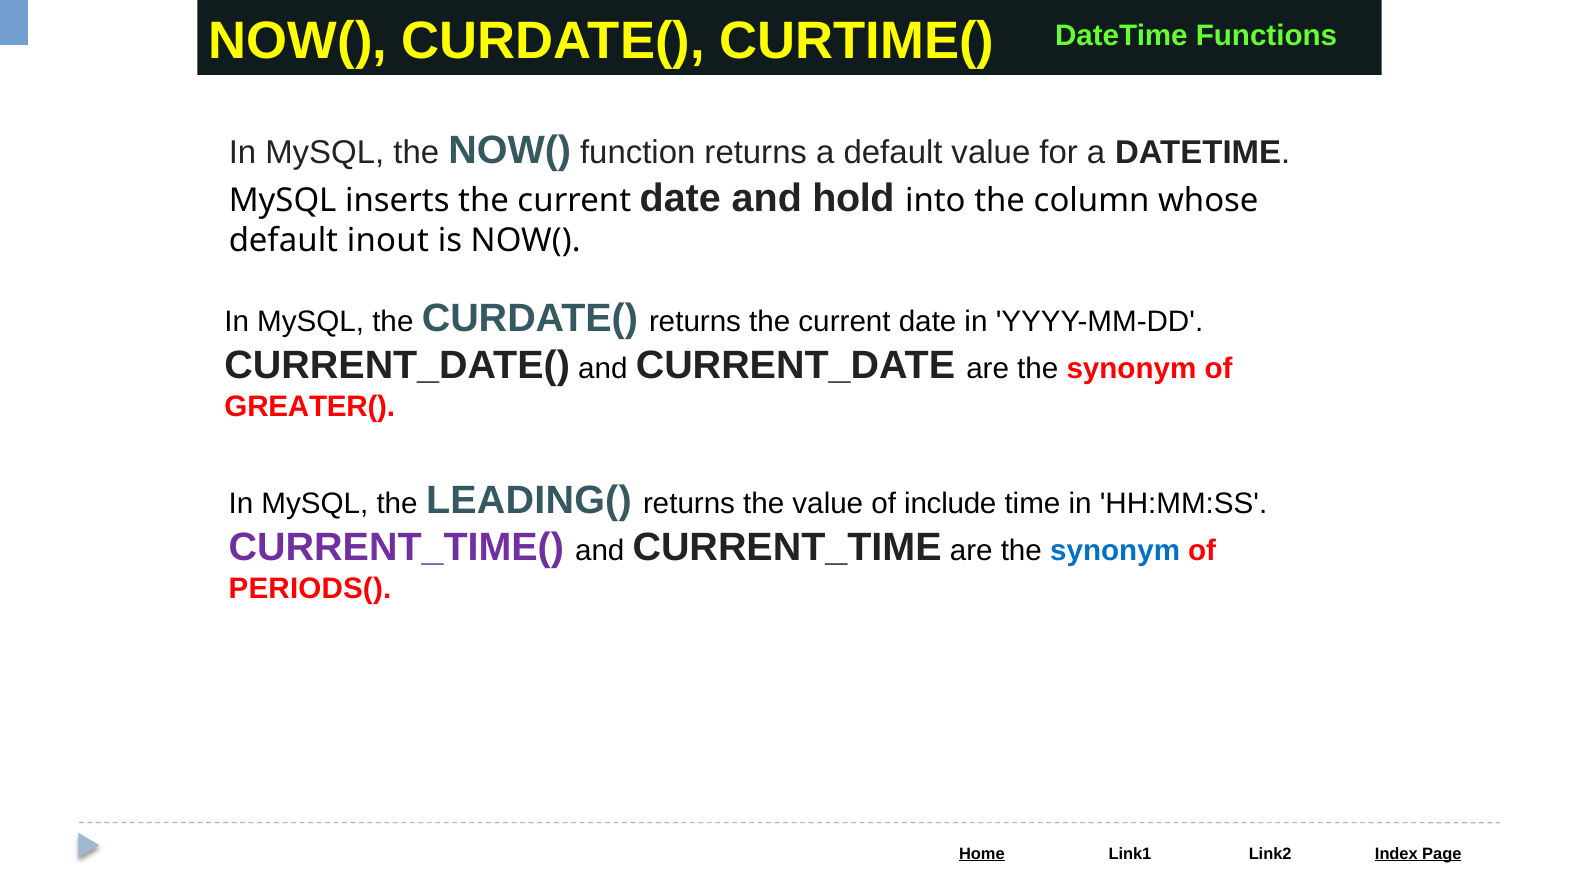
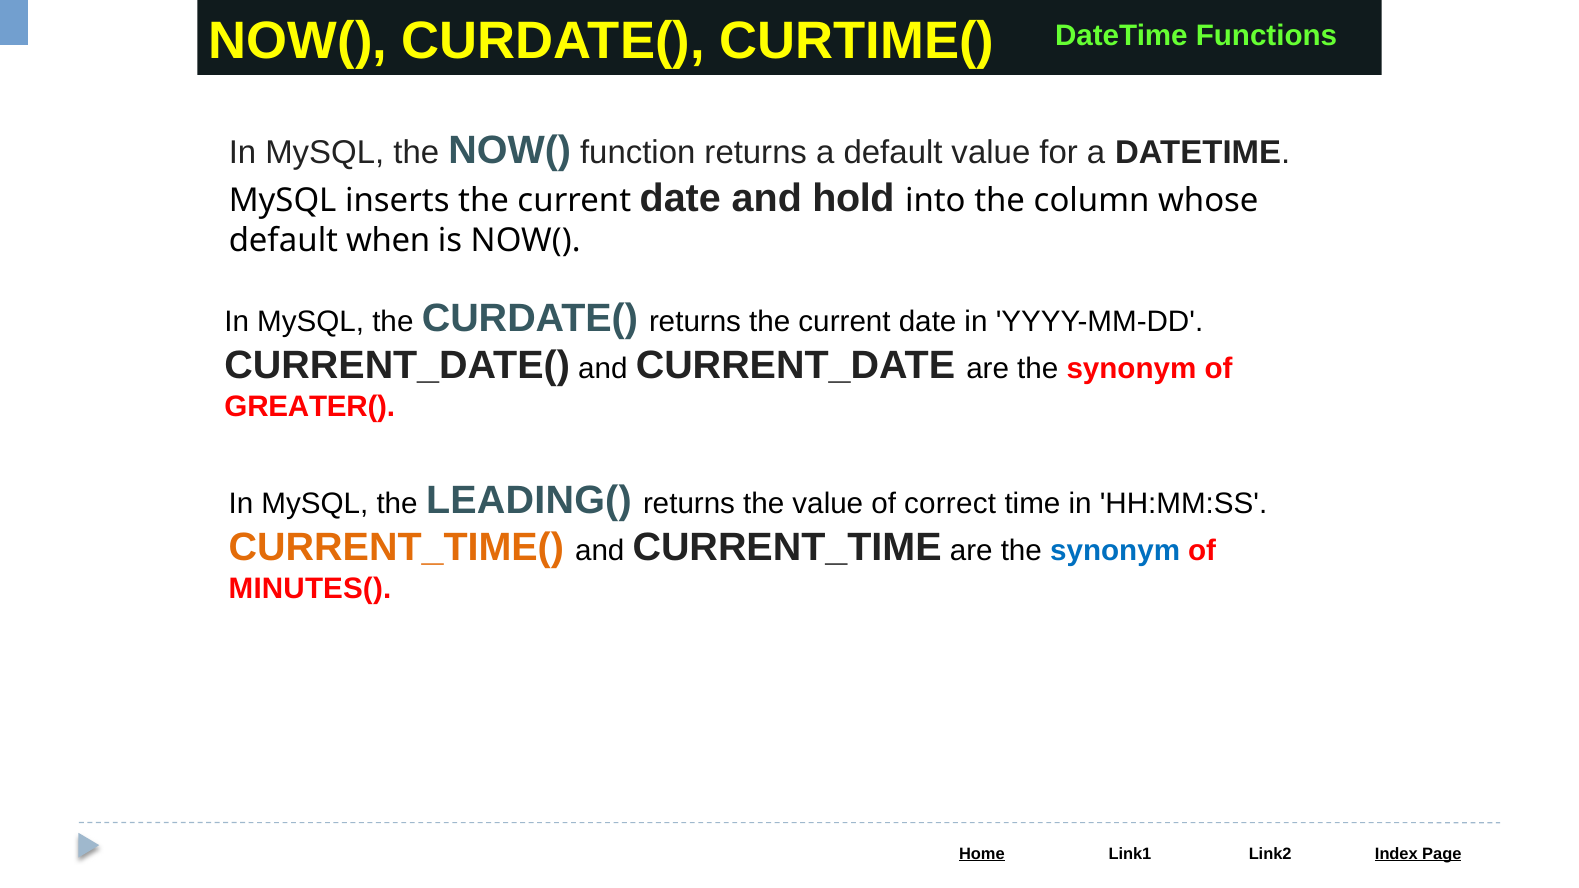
inout: inout -> when (388, 241)
include: include -> correct (950, 504)
CURRENT_TIME( colour: purple -> orange (396, 548)
PERIODS(: PERIODS( -> MINUTES( (310, 589)
